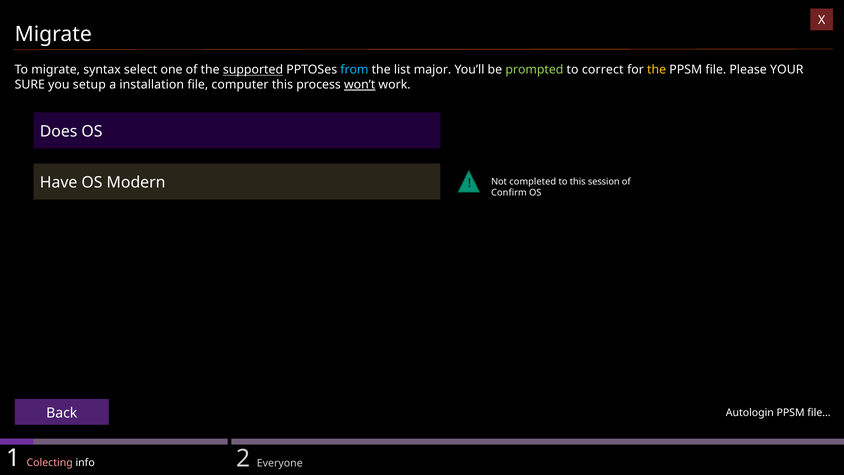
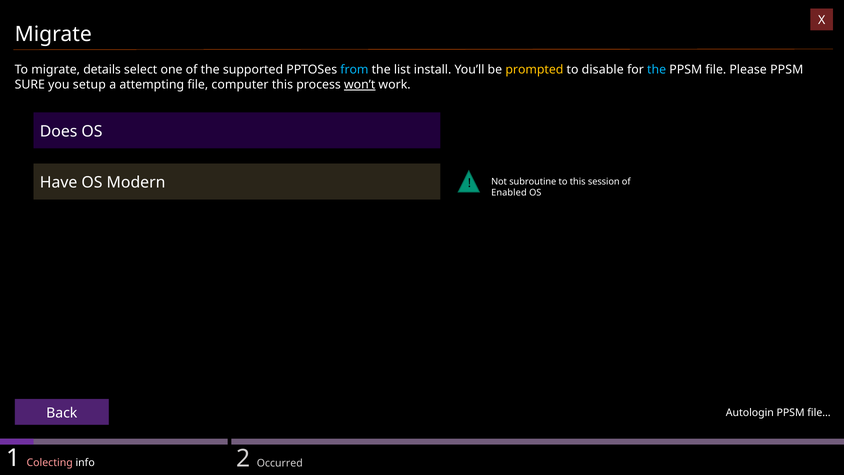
syntax: syntax -> details (102, 70)
supported underline: present -> none (253, 70)
major: major -> install (433, 70)
prompted colour: light green -> yellow (534, 70)
correct: correct -> disable (603, 70)
the colour: yellow -> light blue (657, 70)
Please YOUR: YOUR -> PPSM (787, 70)
installation: installation -> attempting (152, 85)
completed: completed -> subroutine (533, 181)
Confirm: Confirm -> Enabled (509, 193)
Everyone: Everyone -> Occurred (280, 463)
